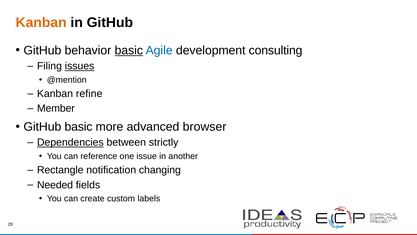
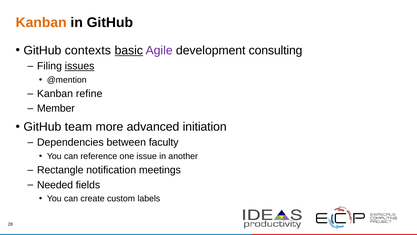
behavior: behavior -> contexts (88, 50)
Agile colour: blue -> purple (159, 50)
GitHub basic: basic -> team (78, 127)
browser: browser -> initiation (205, 127)
Dependencies underline: present -> none (70, 142)
strictly: strictly -> faculty (164, 142)
changing: changing -> meetings (160, 170)
